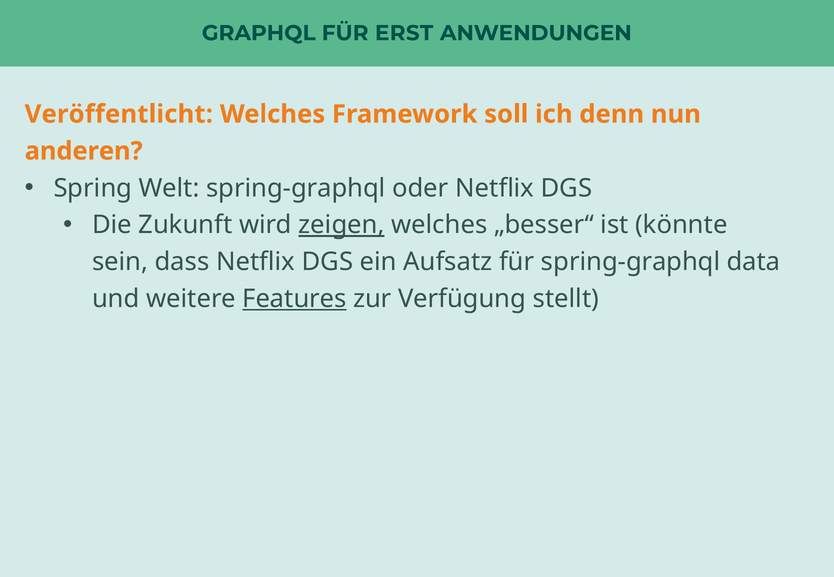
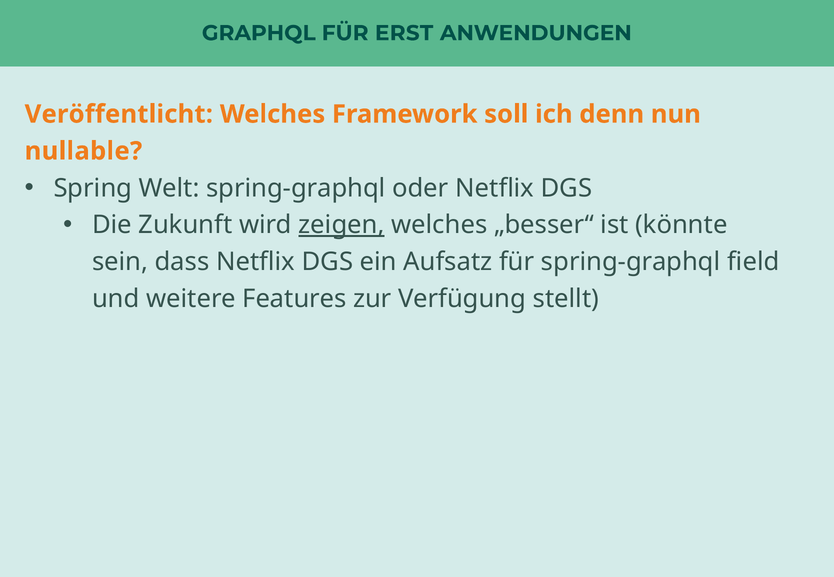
anderen: anderen -> nullable (83, 151)
data: data -> field (753, 262)
Features underline: present -> none (294, 299)
